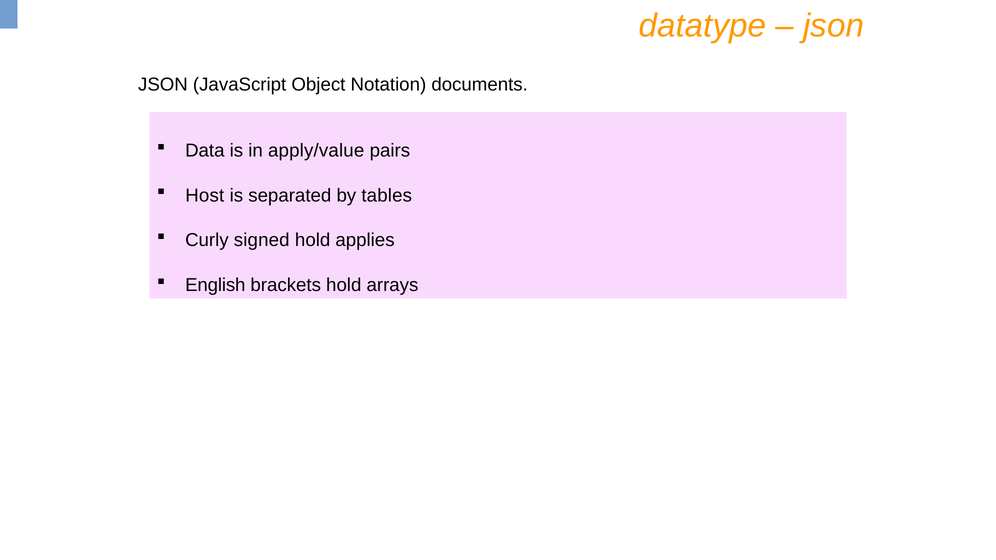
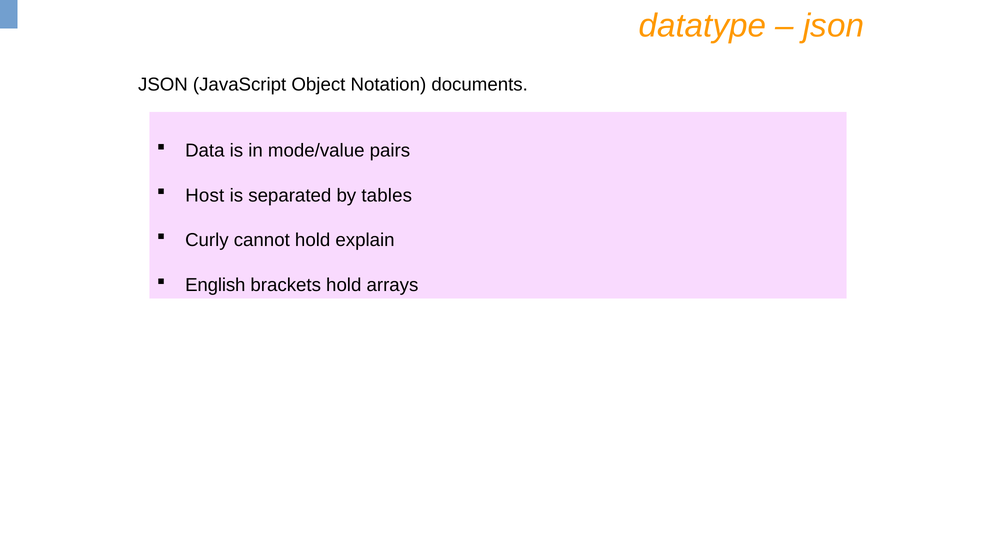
apply/value: apply/value -> mode/value (316, 151)
signed: signed -> cannot (262, 240)
applies: applies -> explain (365, 240)
